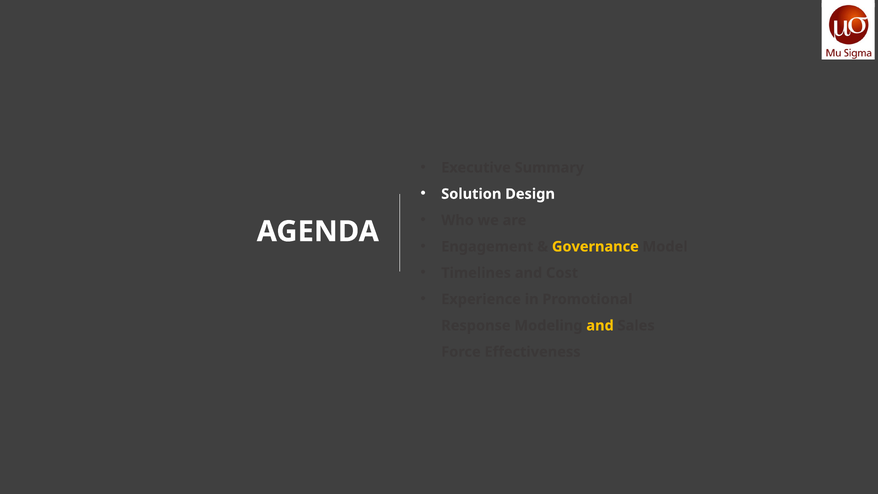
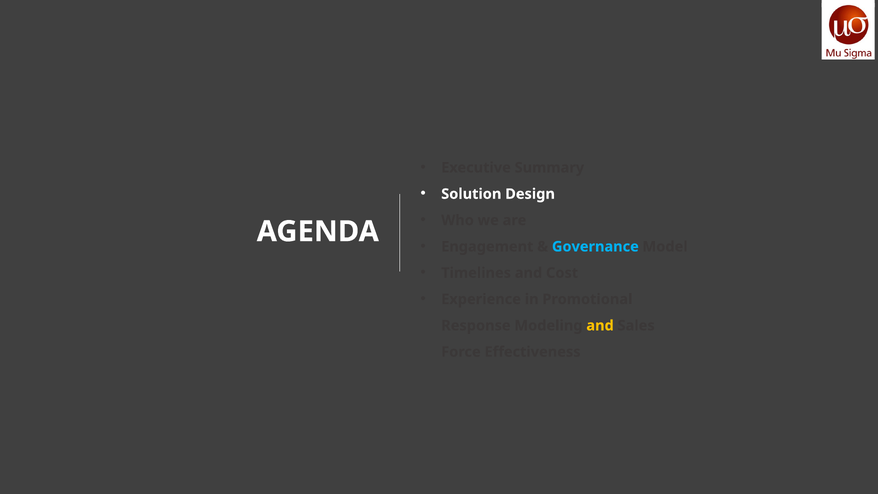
Governance colour: yellow -> light blue (595, 247)
